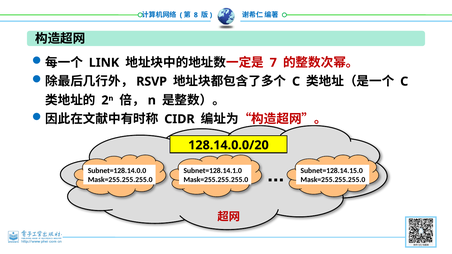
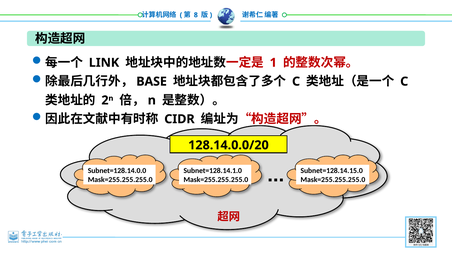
7: 7 -> 1 (273, 63)
RSVP: RSVP -> BASE (152, 82)
